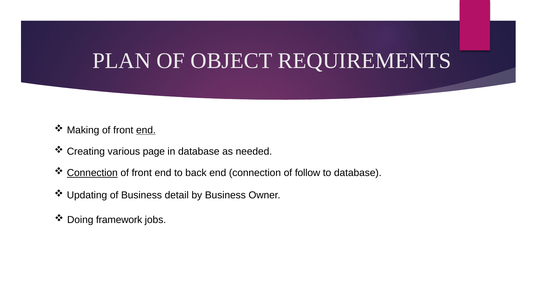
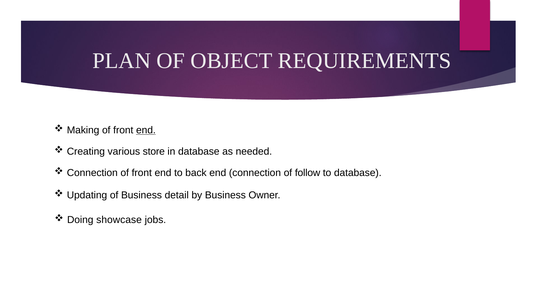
page: page -> store (154, 152)
Connection underline: present -> none (92, 173)
framework: framework -> showcase (119, 220)
